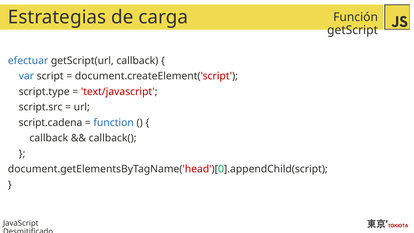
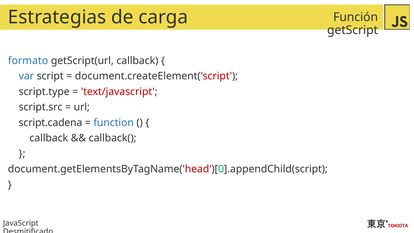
efectuar: efectuar -> formato (28, 61)
